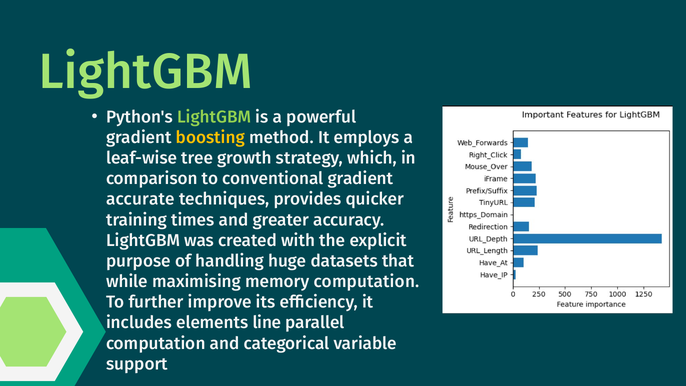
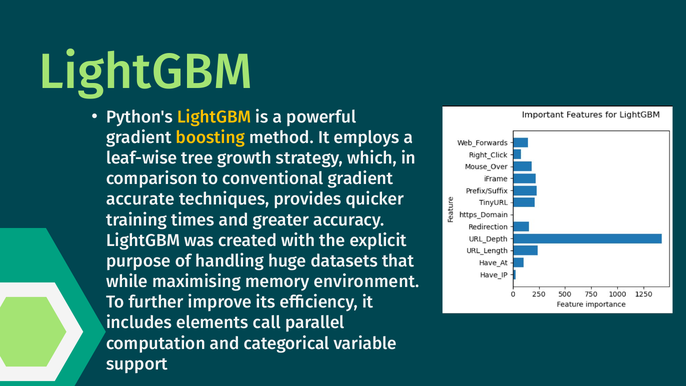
LightGBM colour: light green -> yellow (214, 117)
memory computation: computation -> environment (366, 282)
line: line -> call (267, 323)
